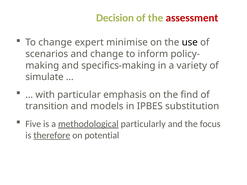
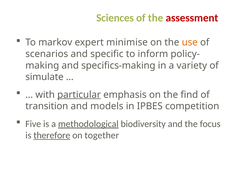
Decision: Decision -> Sciences (115, 18)
To change: change -> markov (55, 42)
use colour: black -> orange (190, 42)
and change: change -> specific (107, 54)
particular underline: none -> present (79, 95)
substitution: substitution -> competition (192, 106)
particularly: particularly -> biodiversity (143, 124)
potential: potential -> together (102, 136)
